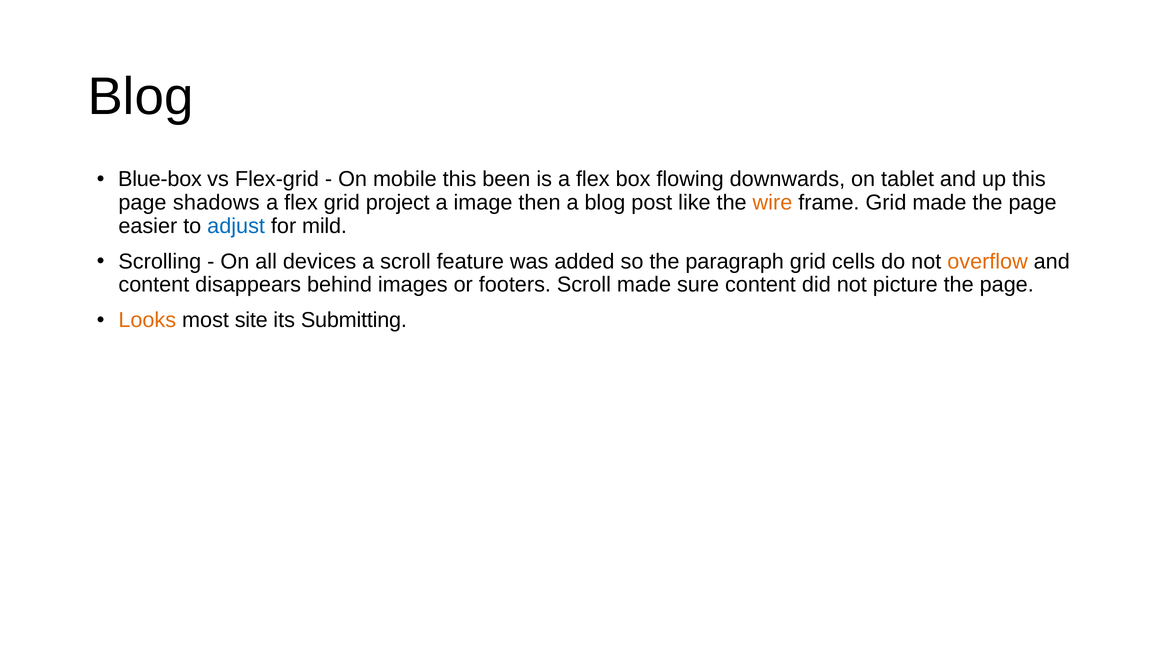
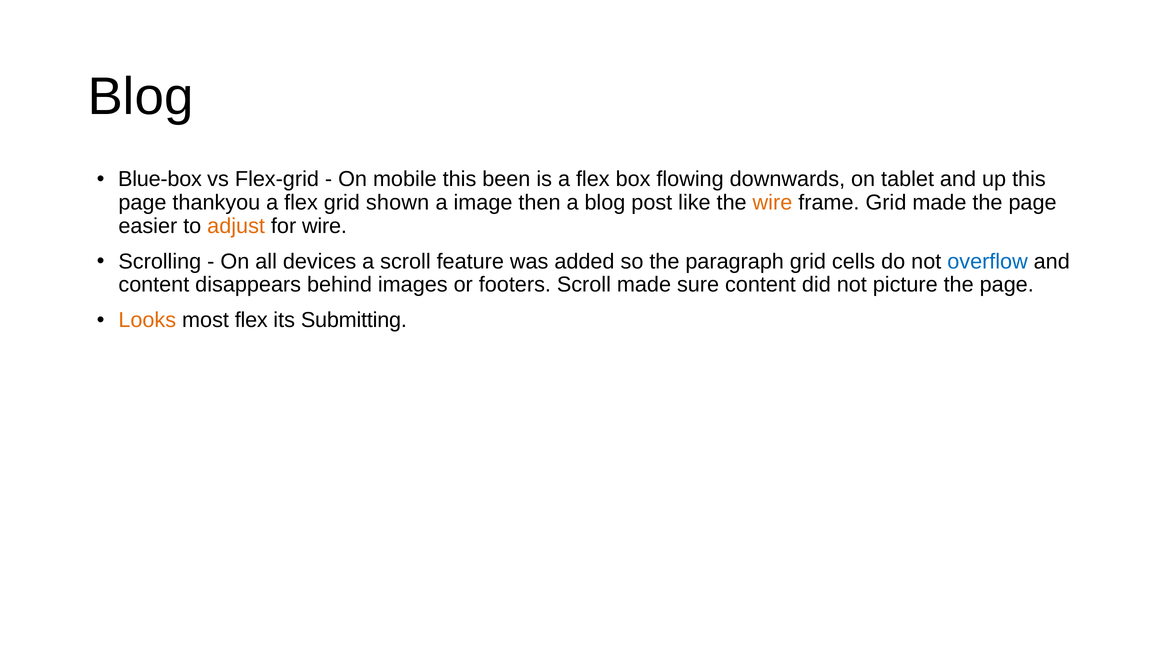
shadows: shadows -> thankyou (216, 203)
project: project -> shown (398, 203)
adjust colour: blue -> orange (236, 226)
for mild: mild -> wire (324, 226)
overflow colour: orange -> blue (988, 262)
most site: site -> flex (251, 320)
